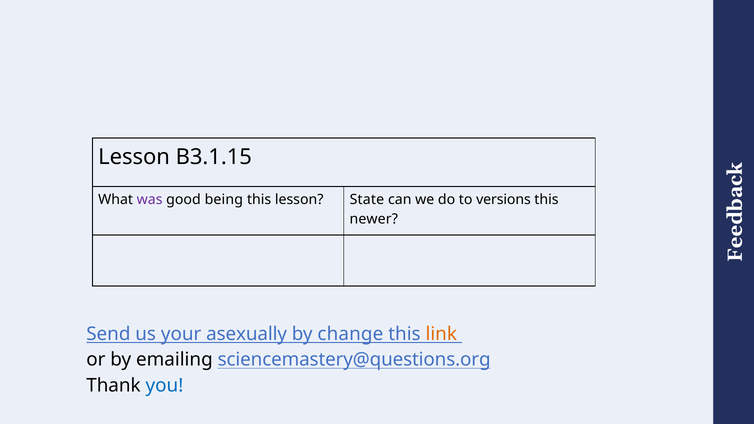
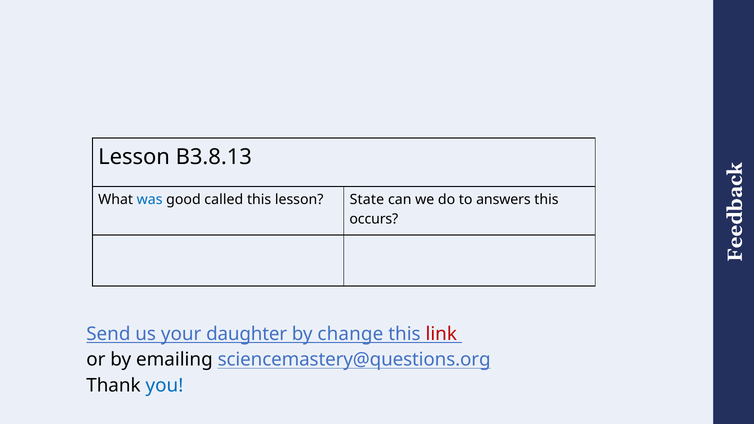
B3.1.15: B3.1.15 -> B3.8.13 (214, 157)
was colour: purple -> blue (150, 200)
being: being -> called (224, 200)
versions: versions -> answers (503, 200)
newer: newer -> occurs (374, 219)
asexually: asexually -> daughter (247, 334)
link colour: orange -> red (441, 334)
